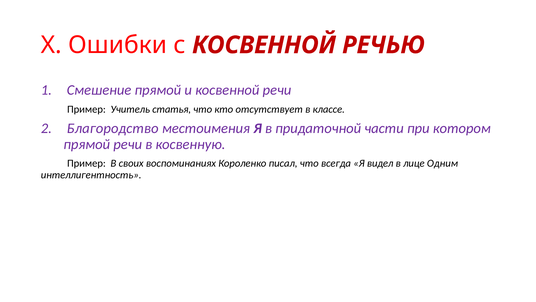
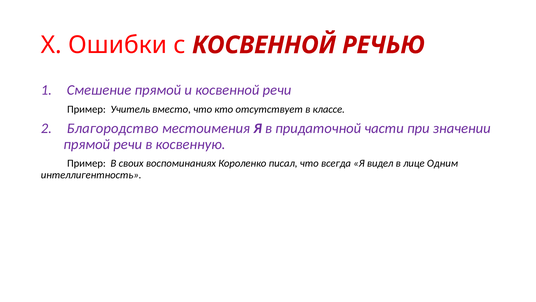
статья: статья -> вместо (172, 109)
котором: котором -> значении (462, 128)
